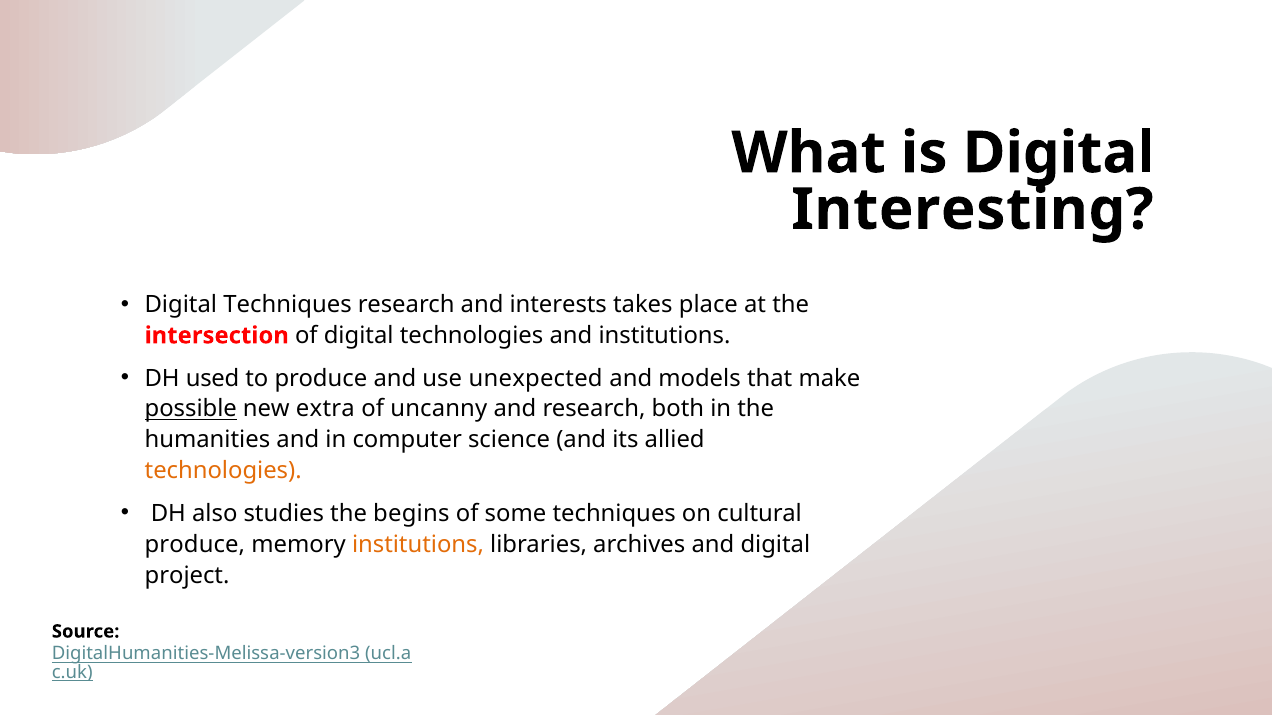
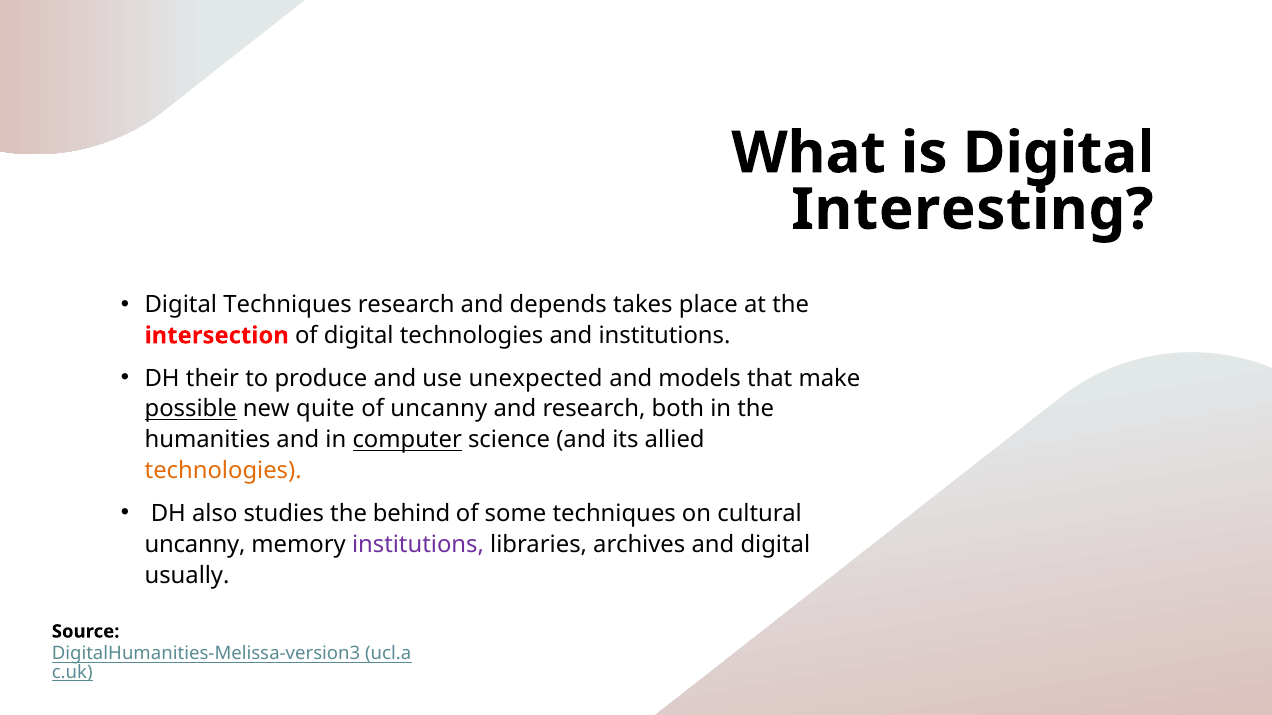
interests: interests -> depends (558, 305)
used: used -> their (212, 379)
extra: extra -> quite (325, 409)
computer underline: none -> present (407, 440)
begins: begins -> behind (412, 514)
produce: produce -> uncanny (195, 545)
institutions colour: orange -> purple (418, 545)
project: project -> usually (187, 576)
